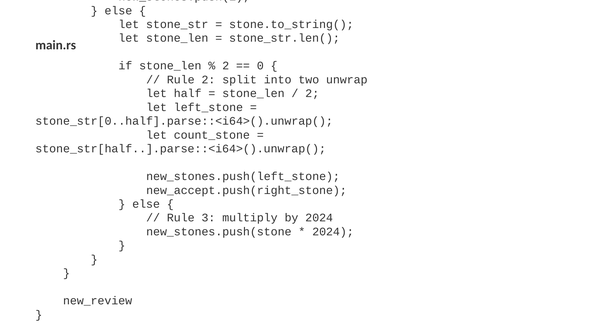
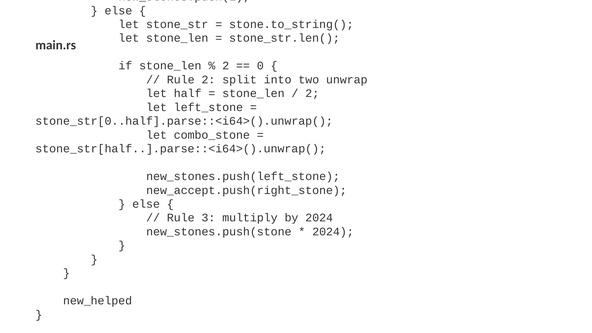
count_stone: count_stone -> combo_stone (212, 135)
new_review: new_review -> new_helped (98, 301)
